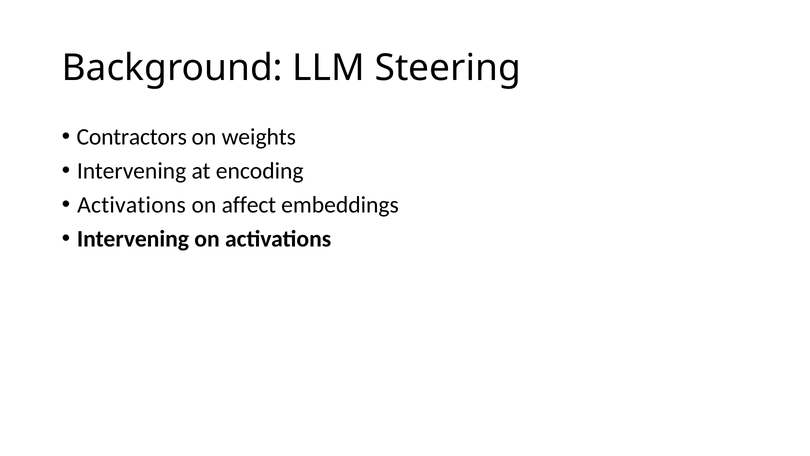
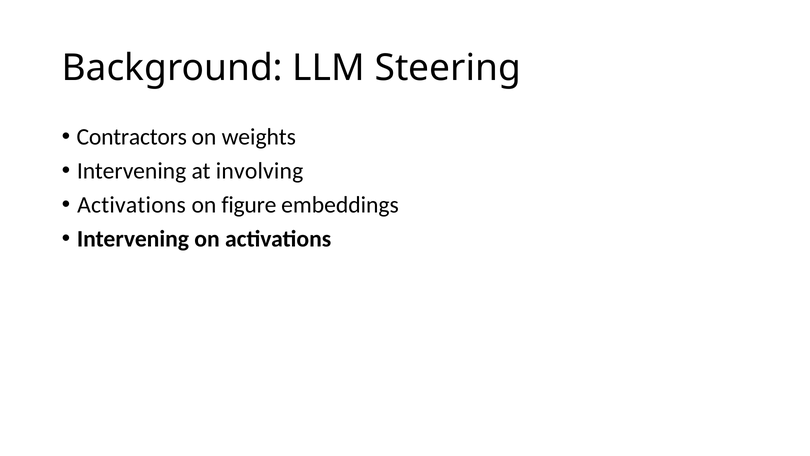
encoding: encoding -> involving (260, 171)
affect: affect -> figure (249, 205)
